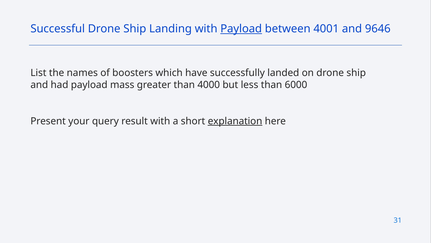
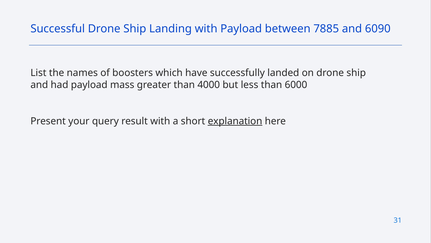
Payload underline: present -> none (241, 29)
4001: 4001 -> 7885 (326, 29)
9646: 9646 -> 6090 (378, 29)
